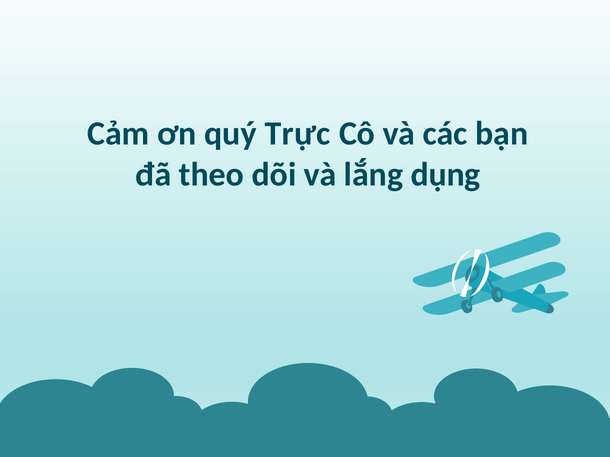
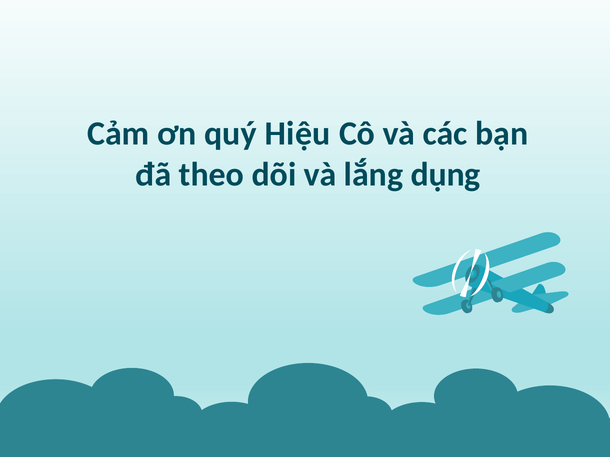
Trực: Trực -> Hiệu (298, 134)
